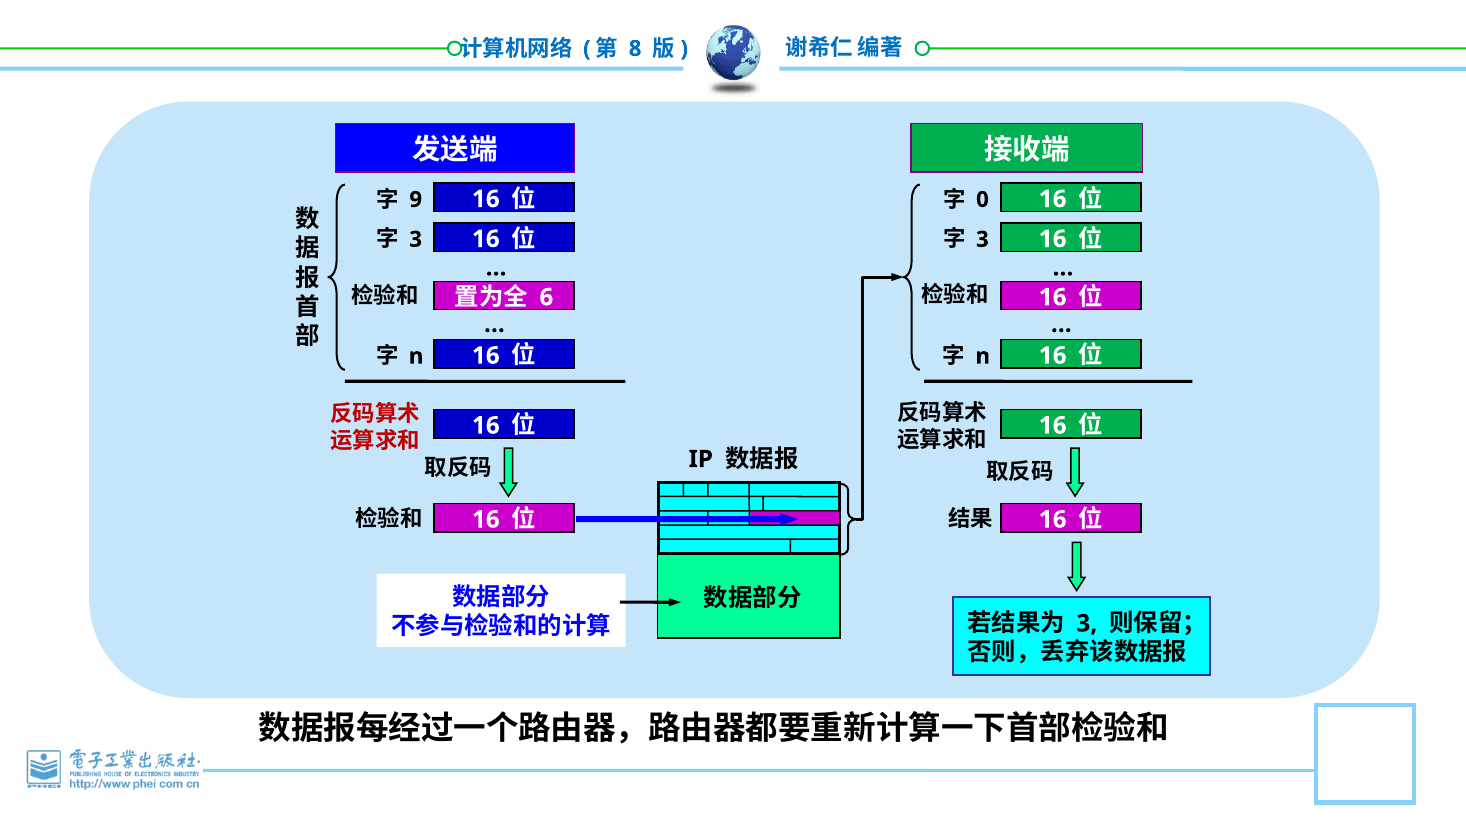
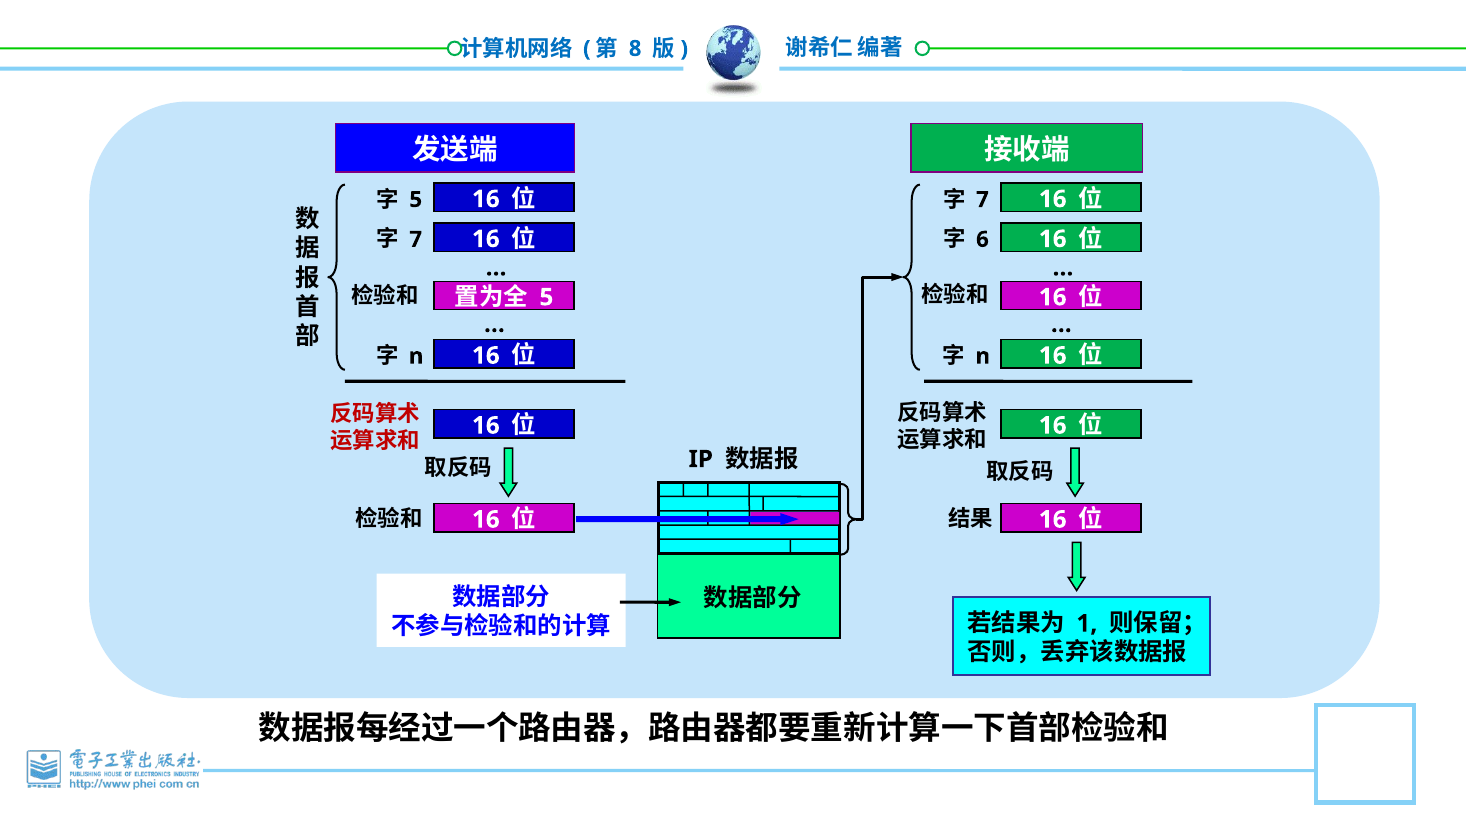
9: 9 -> 5 (416, 200)
0: 0 -> 7 (982, 200)
3: 3 -> 7 (416, 239)
3: 3 -> 6 (982, 239)
6: 6 -> 5 (546, 297)
3: 3 -> 1 (1087, 623)
